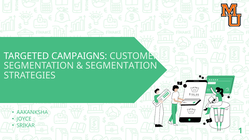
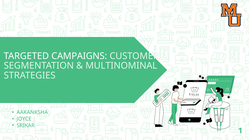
SEGMENTATION: SEGMENTATION -> MULTINOMINAL (121, 66)
